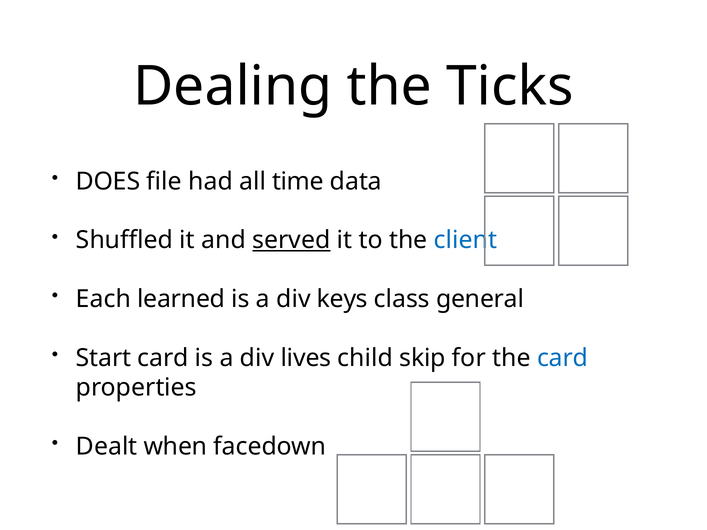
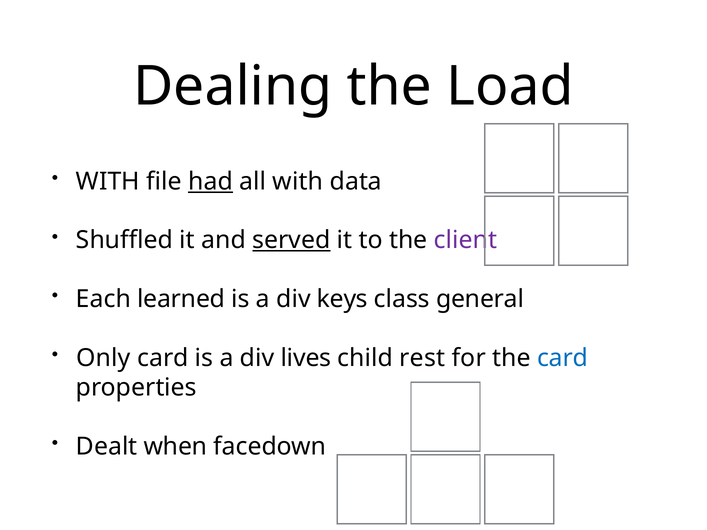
Ticks: Ticks -> Load (510, 87)
DOES: DOES -> WITH (108, 182)
had underline: none -> present (210, 182)
all time: time -> with (298, 182)
client colour: blue -> purple (465, 240)
Start: Start -> Only (103, 358)
skip: skip -> rest (422, 358)
